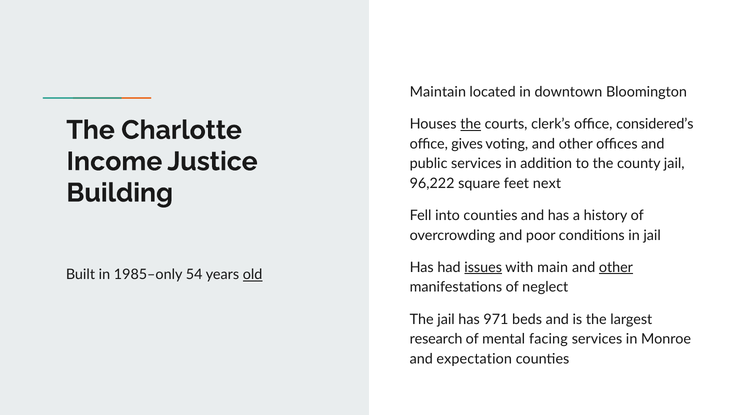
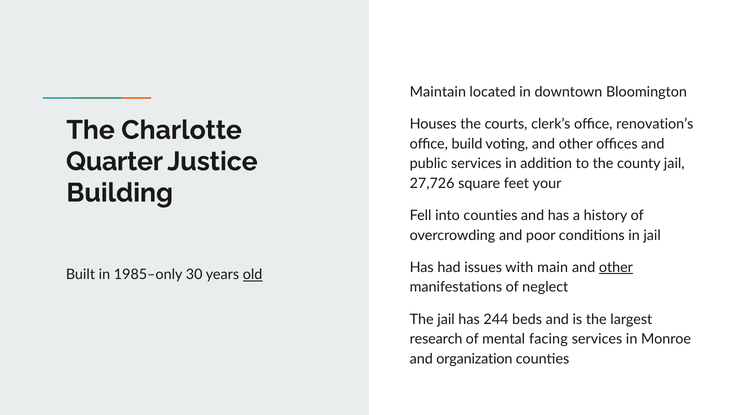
the underline: present -> none (471, 124)
considered’s: considered’s -> renovation’s (655, 124)
gives: gives -> build (467, 144)
Income: Income -> Quarter (114, 162)
96,222: 96,222 -> 27,726 (432, 184)
next: next -> your (547, 184)
issues underline: present -> none (483, 268)
54: 54 -> 30 (194, 275)
971: 971 -> 244 (496, 319)
expectation: expectation -> organization (474, 359)
